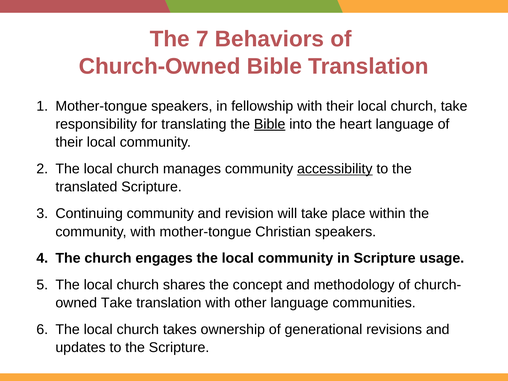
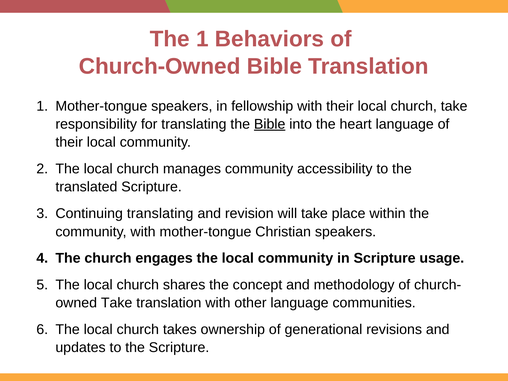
The 7: 7 -> 1 (202, 39)
accessibility underline: present -> none (335, 169)
Continuing community: community -> translating (160, 214)
